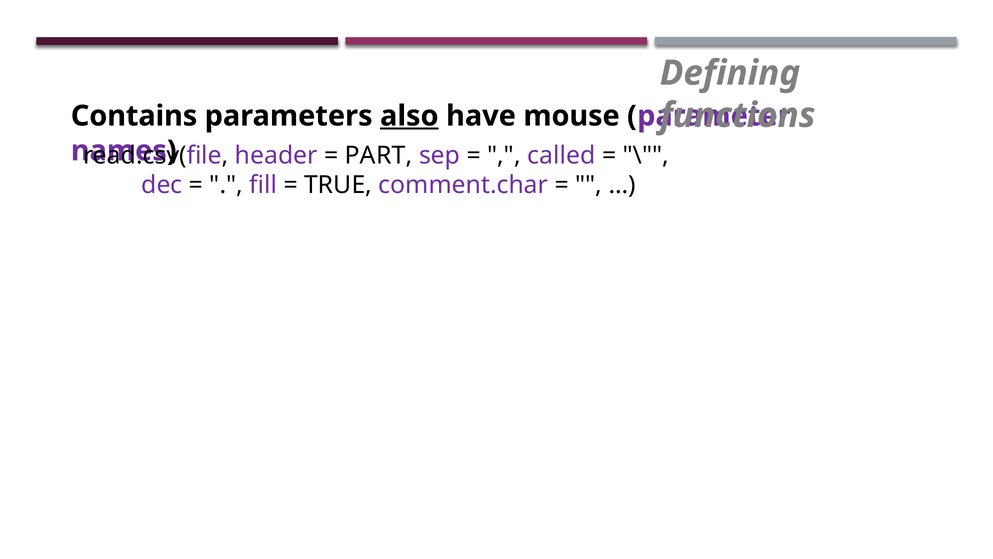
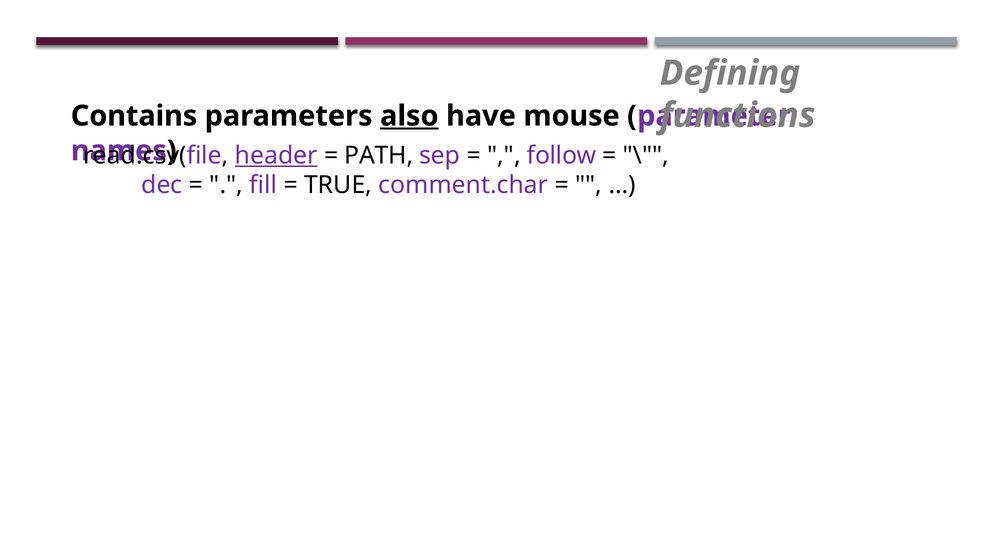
header underline: none -> present (276, 155)
PART: PART -> PATH (379, 155)
called: called -> follow (562, 155)
